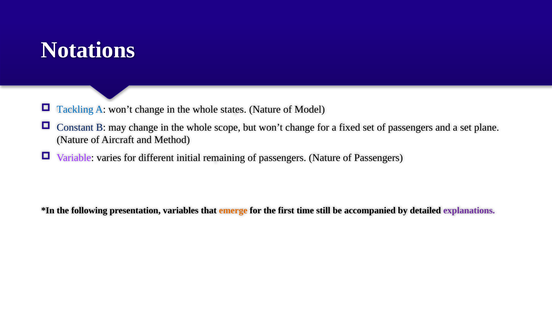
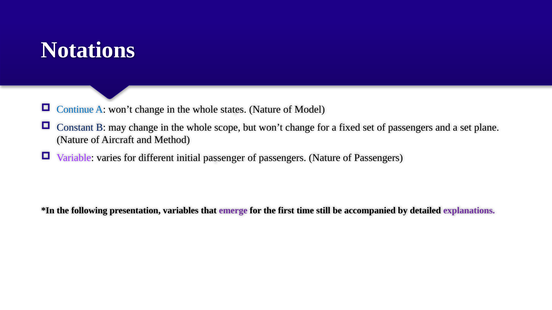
Tackling: Tackling -> Continue (75, 110)
remaining: remaining -> passenger (224, 158)
emerge colour: orange -> purple (233, 211)
